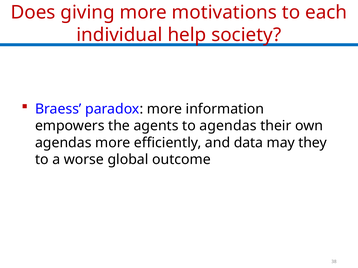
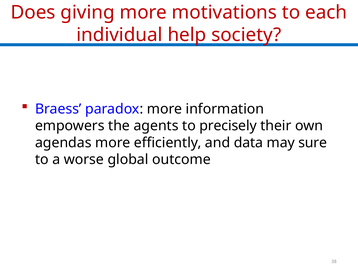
to agendas: agendas -> precisely (228, 126)
they: they -> sure (313, 143)
